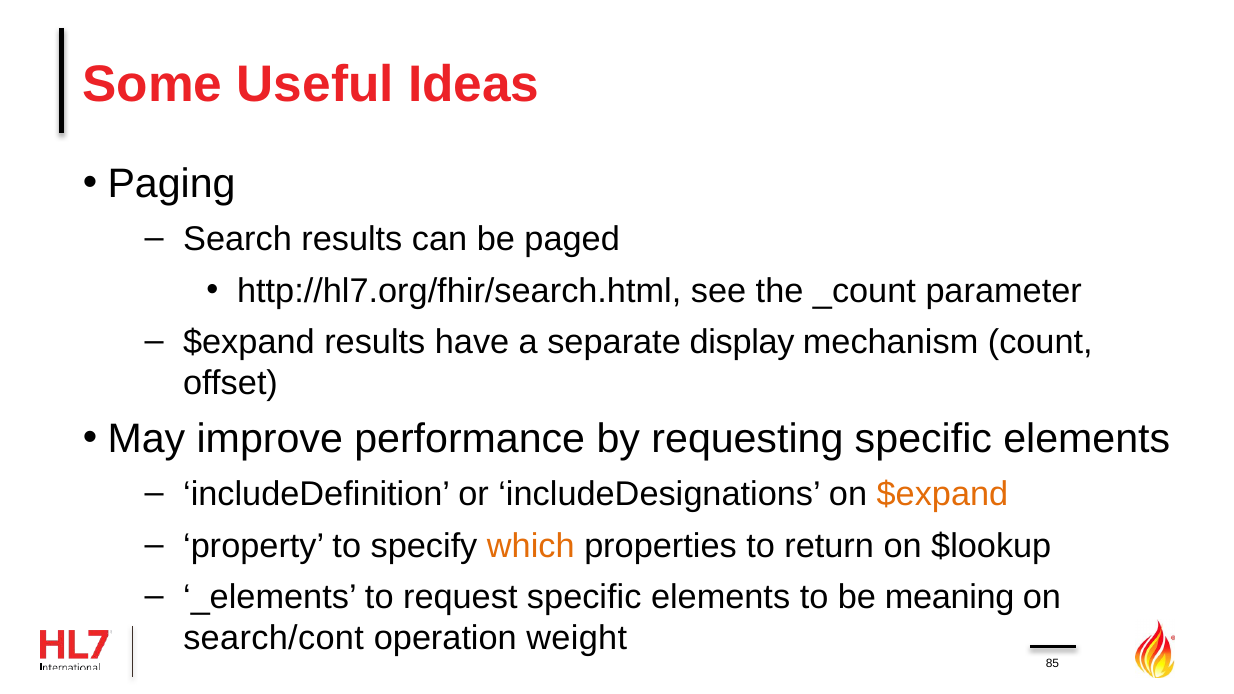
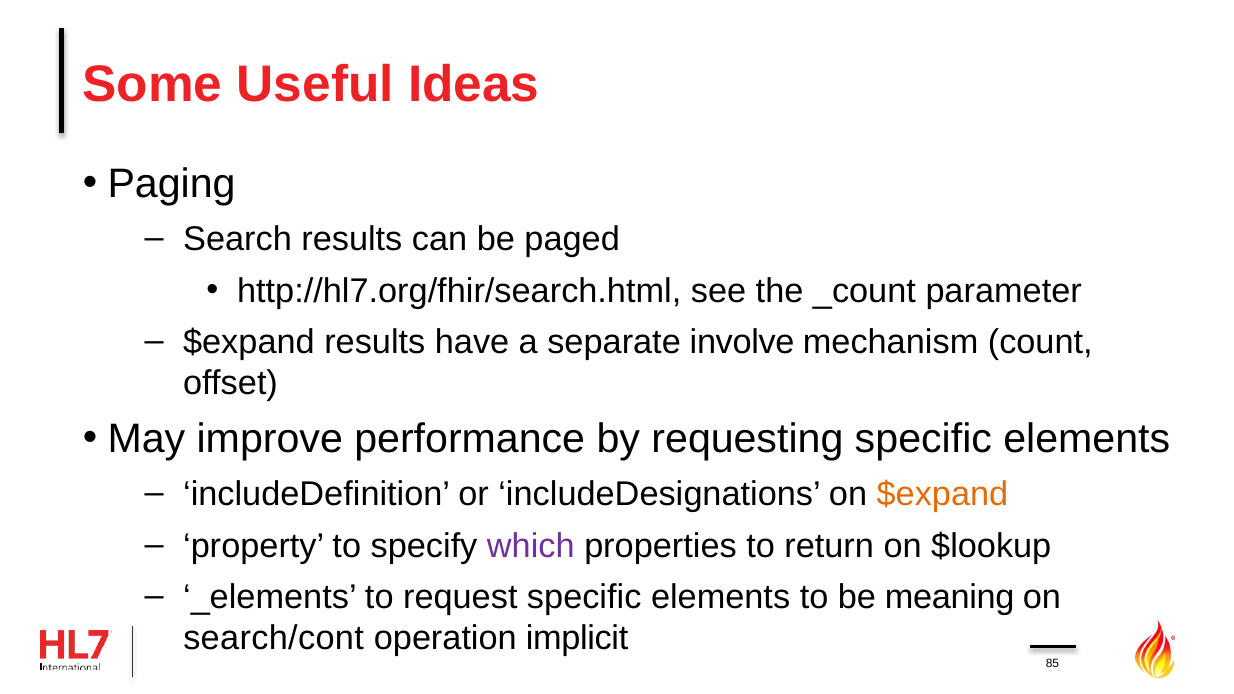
display: display -> involve (742, 342)
which colour: orange -> purple (531, 546)
weight: weight -> implicit (577, 639)
